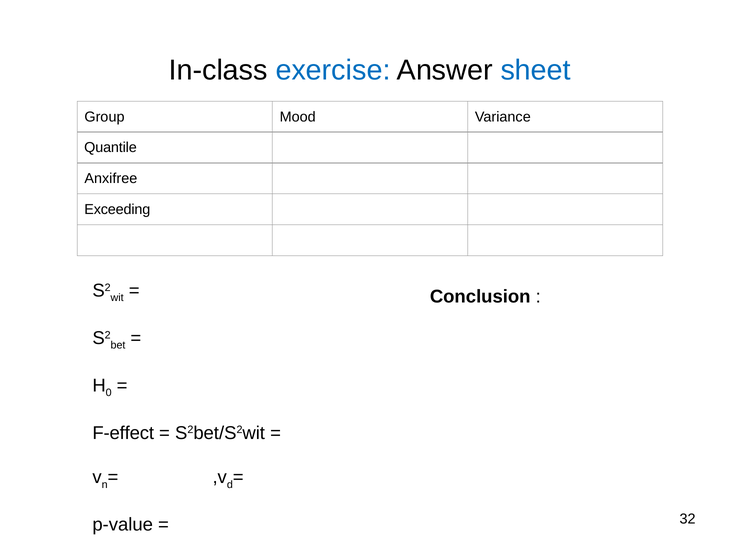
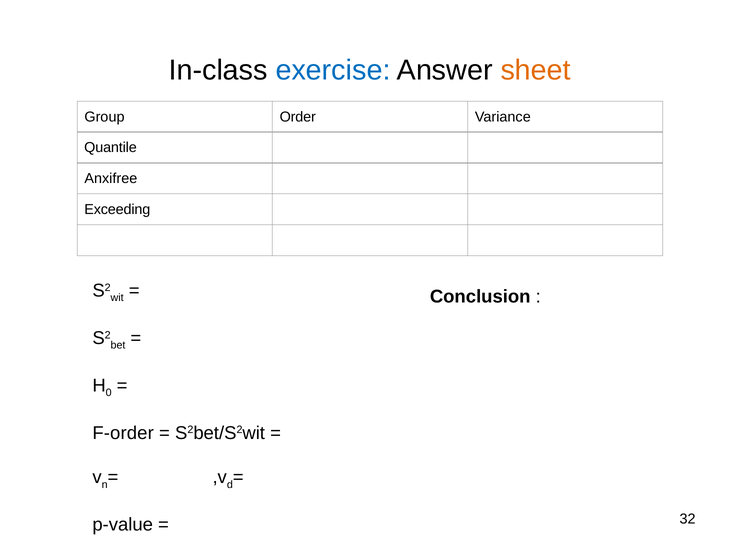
sheet colour: blue -> orange (536, 70)
Mood: Mood -> Order (298, 117)
F-effect: F-effect -> F-order (123, 433)
